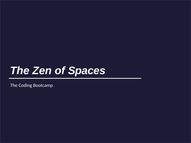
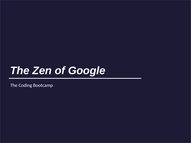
Spaces: Spaces -> Google (87, 71)
